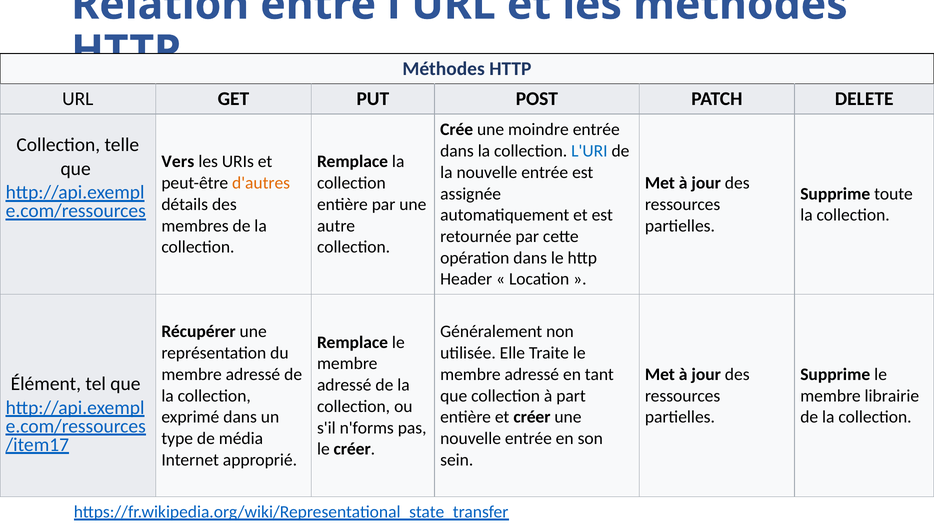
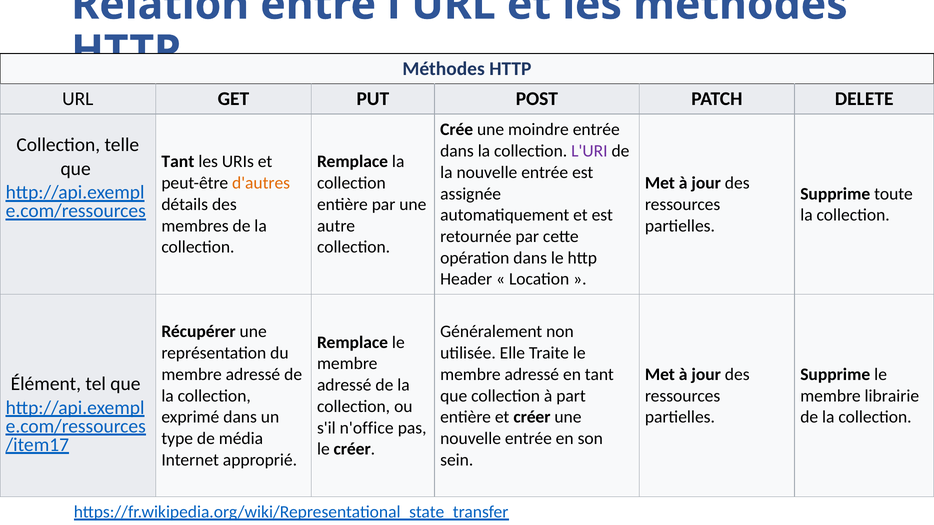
L'URI colour: blue -> purple (589, 151)
Vers: Vers -> Tant (178, 162)
n'forms: n'forms -> n'office (367, 428)
